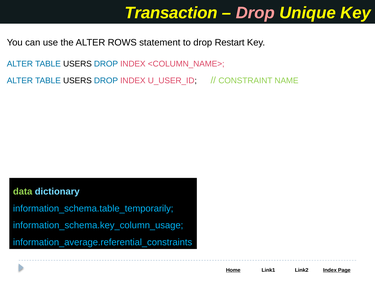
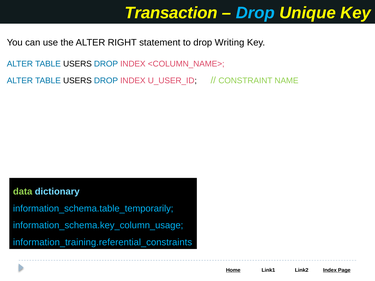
Drop colour: pink -> light blue (255, 13)
ROWS: ROWS -> RIGHT (122, 42)
Restart: Restart -> Writing (230, 42)
information_average.referential_constraints: information_average.referential_constraints -> information_training.referential_constraints (103, 242)
